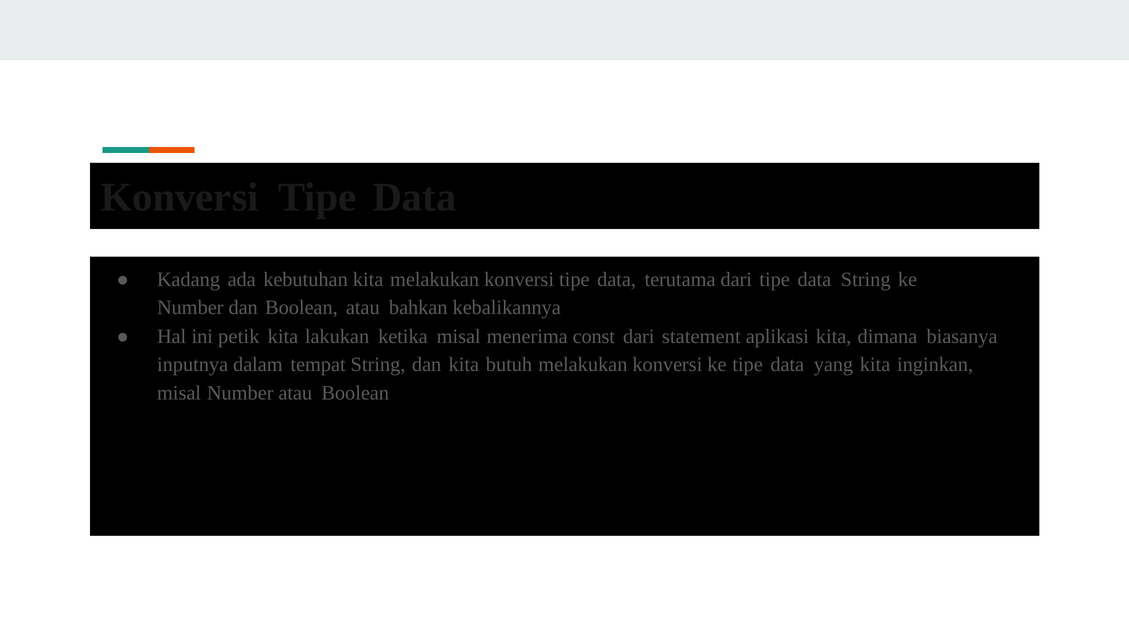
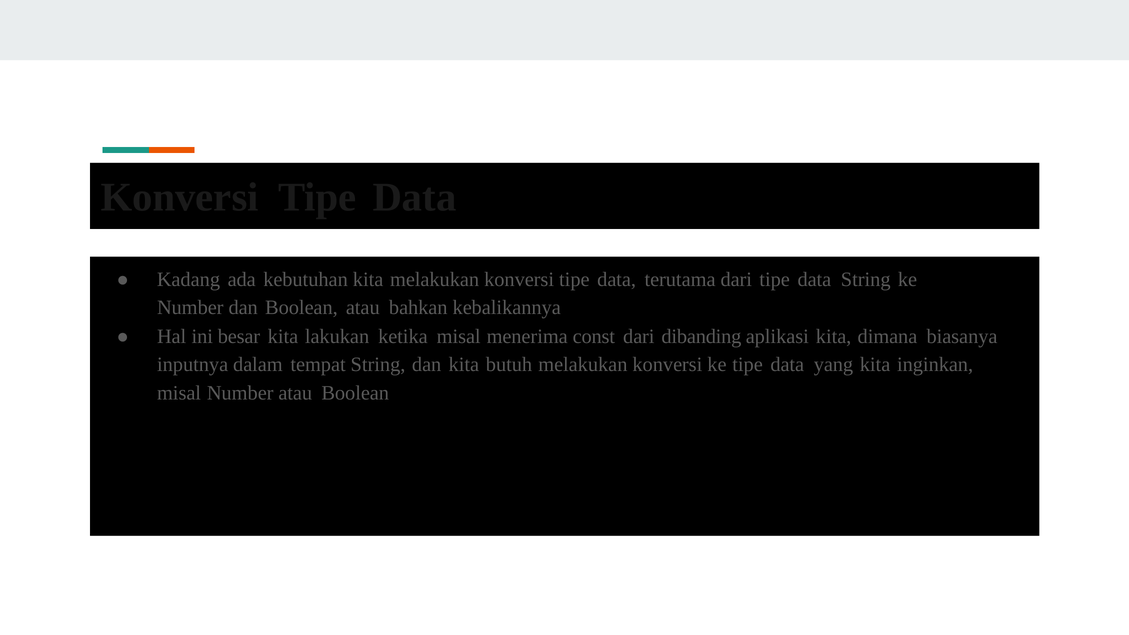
petik: petik -> besar (239, 337)
statement: statement -> dibanding (701, 337)
